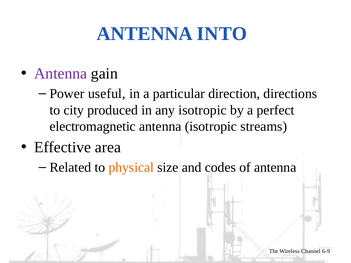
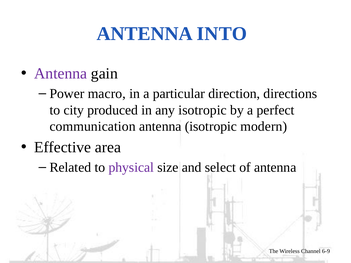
useful: useful -> macro (107, 94)
electromagnetic: electromagnetic -> communication (93, 127)
streams: streams -> modern (264, 127)
physical colour: orange -> purple (131, 168)
codes: codes -> select (220, 168)
